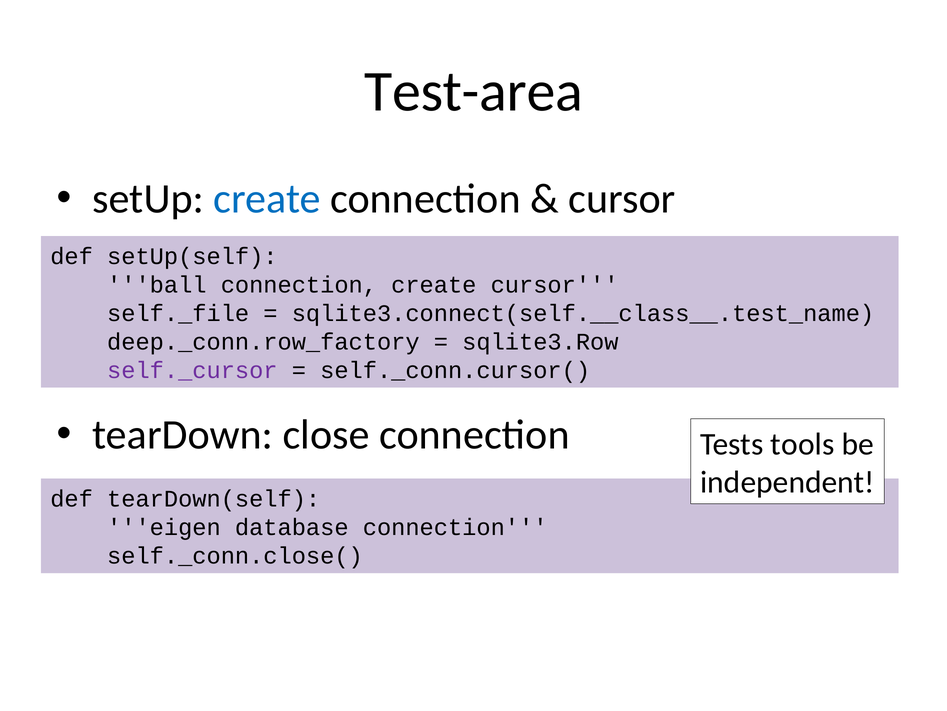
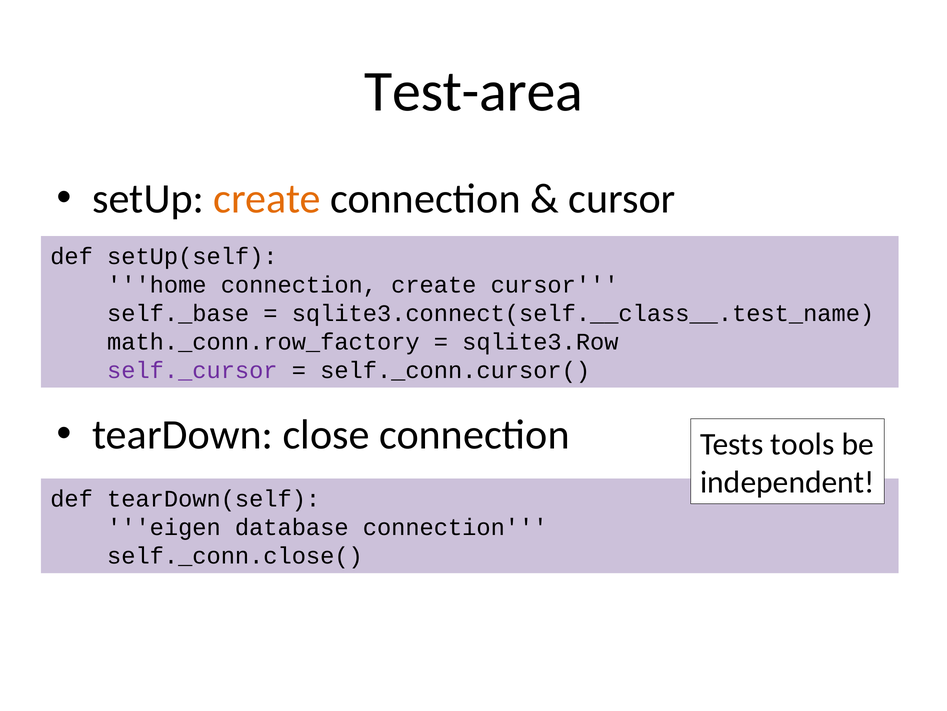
create colour: blue -> orange (267, 199)
ball: ball -> home (157, 285)
self._file: self._file -> self._base (178, 313)
deep._conn.row_factory: deep._conn.row_factory -> math._conn.row_factory (263, 342)
